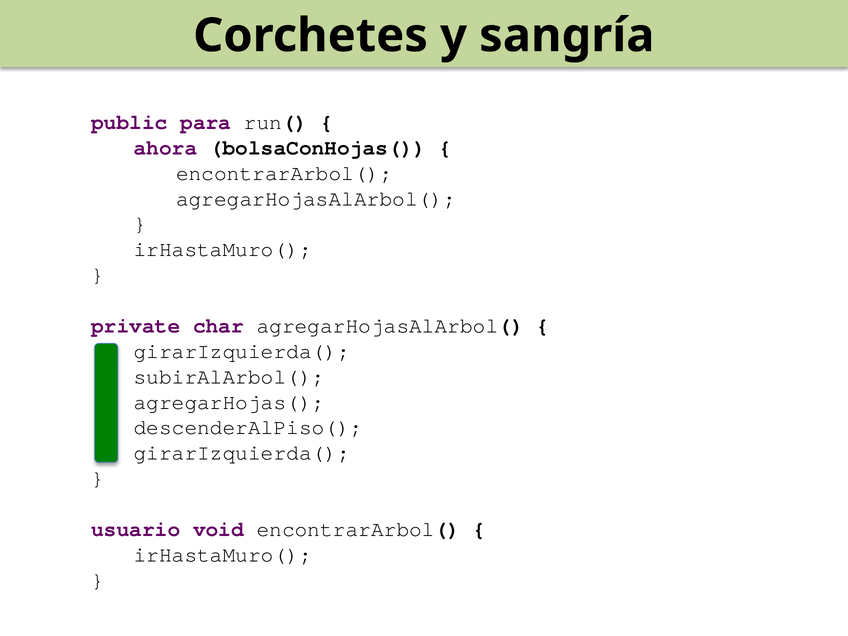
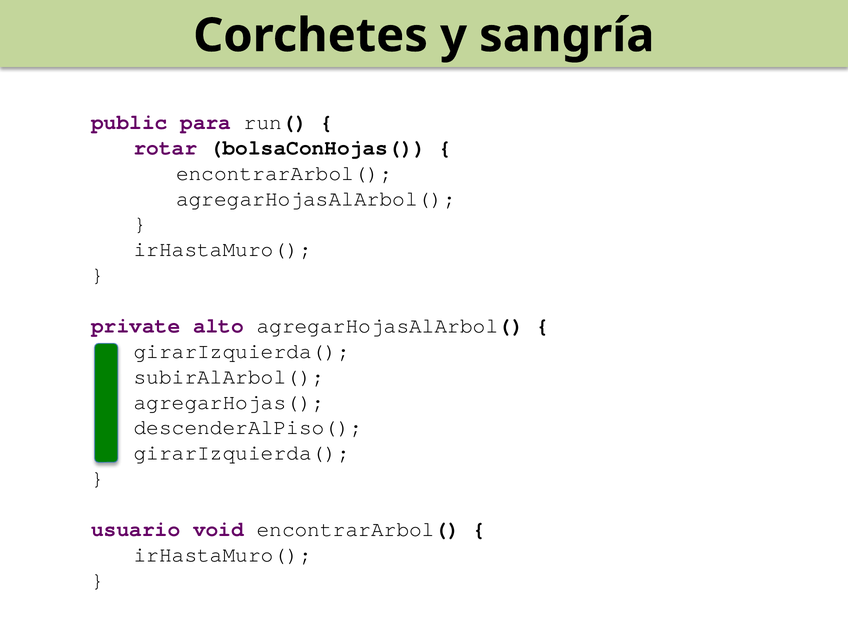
ahora: ahora -> rotar (165, 148)
char: char -> alto (218, 326)
